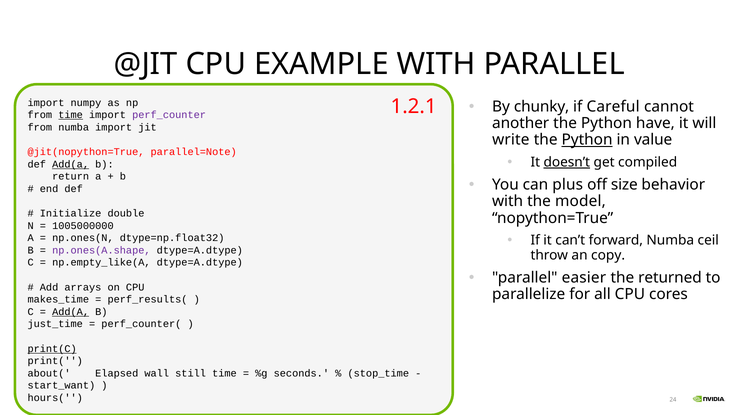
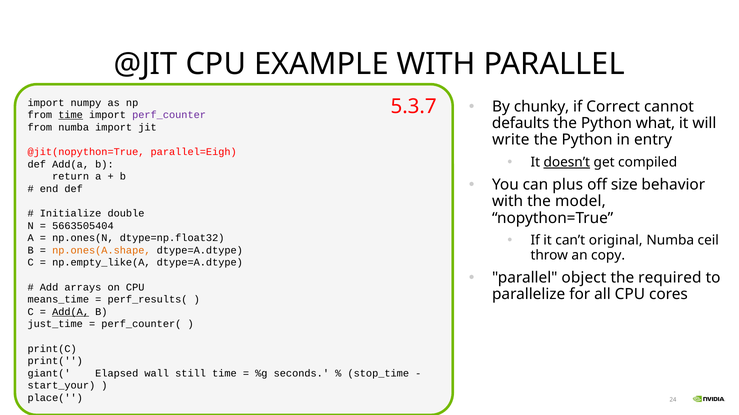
Careful: Careful -> Correct (613, 107)
1.2.1: 1.2.1 -> 5.3.7 (414, 107)
another: another -> defaults (521, 123)
have: have -> what (655, 123)
Python underline: present -> none (587, 140)
value: value -> entry (653, 140)
parallel=Note: parallel=Note -> parallel=Eigh (194, 152)
Add(a underline: present -> none (71, 164)
1005000000: 1005000000 -> 5663505404 (83, 226)
forward: forward -> original (616, 241)
np.ones(A.shape colour: purple -> orange (101, 251)
easier: easier -> object (584, 278)
returned: returned -> required (670, 278)
makes_time: makes_time -> means_time (58, 300)
print(C underline: present -> none (52, 349)
about(: about( -> giant( (49, 374)
start_want: start_want -> start_your (61, 386)
hours(: hours( -> place( (55, 399)
